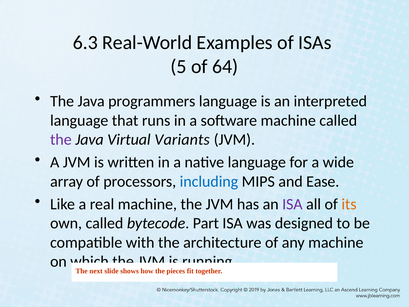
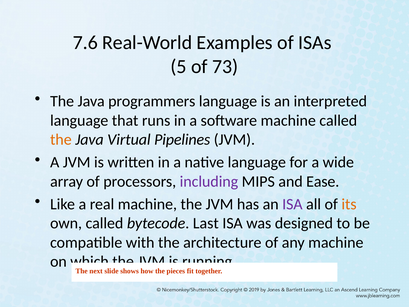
6.3: 6.3 -> 7.6 (85, 43)
64: 64 -> 73 (225, 66)
the colour: purple -> orange (61, 140)
Variants: Variants -> Pipelines (182, 140)
including colour: blue -> purple (209, 181)
Part: Part -> Last (206, 223)
